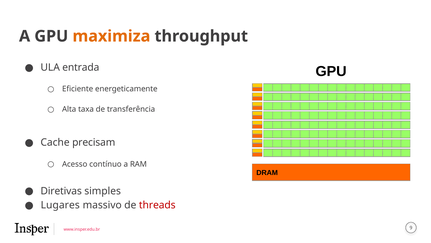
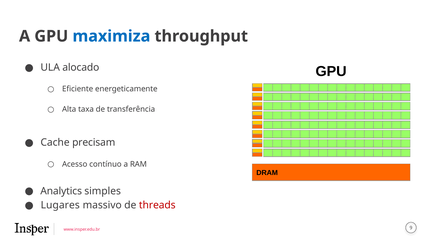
maximiza colour: orange -> blue (111, 36)
entrada: entrada -> alocado (81, 67)
Diretivas: Diretivas -> Analytics (61, 191)
